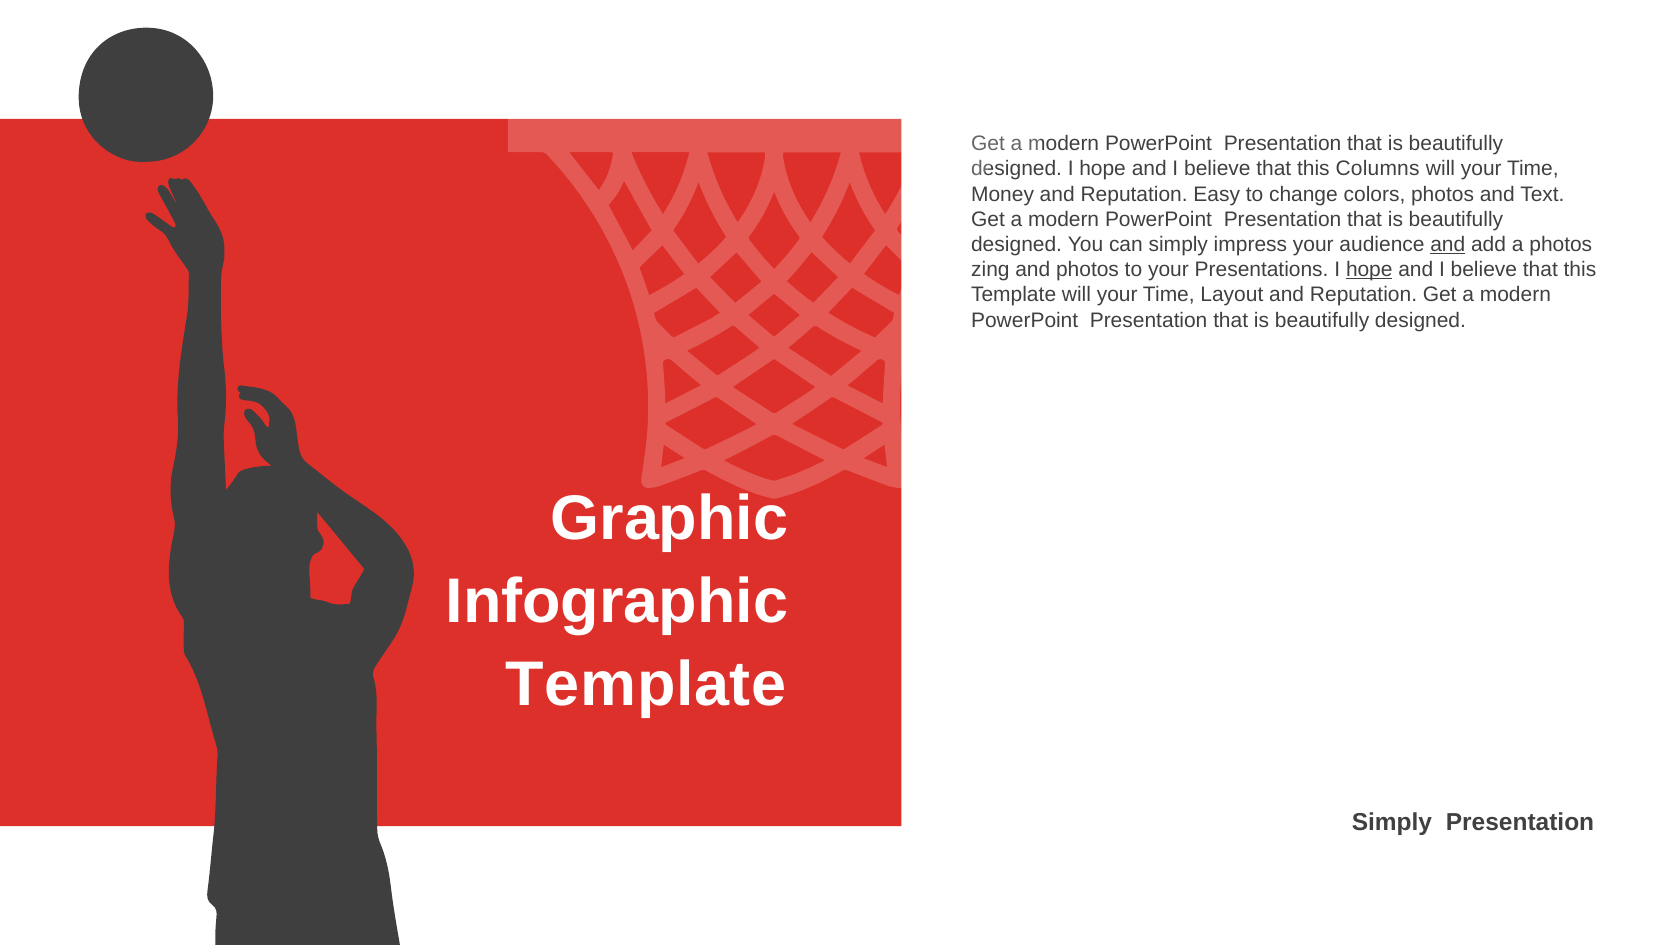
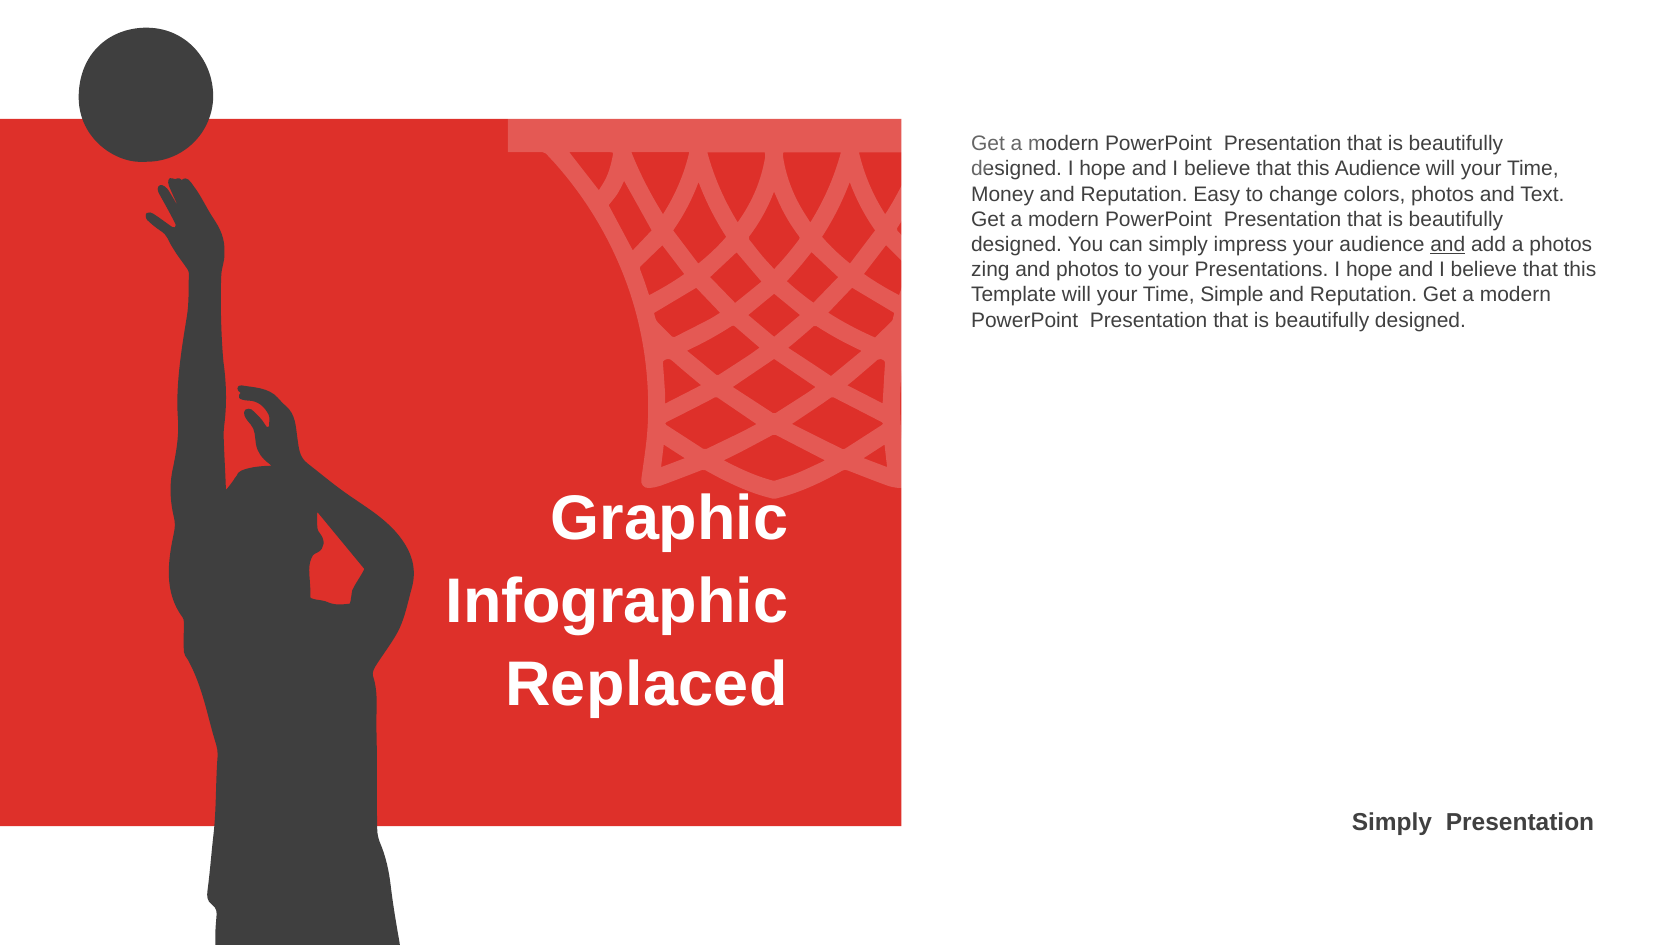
this Columns: Columns -> Audience (1378, 169)
hope underline: present -> none (1369, 270)
Layout: Layout -> Simple (1232, 295)
Template: Template -> Replaced (646, 685)
